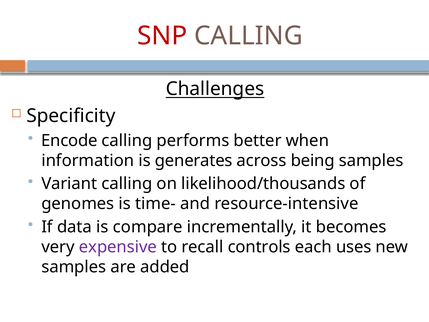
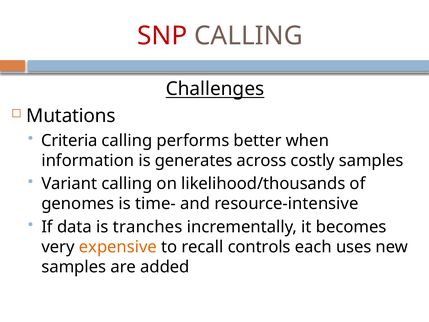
Specificity: Specificity -> Mutations (71, 116)
Encode: Encode -> Criteria (69, 140)
being: being -> costly (313, 160)
compare: compare -> tranches (148, 227)
expensive colour: purple -> orange (118, 247)
